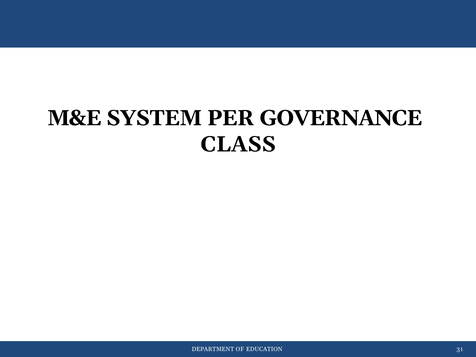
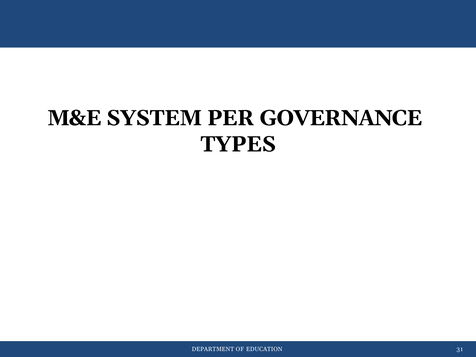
CLASS: CLASS -> TYPES (238, 144)
